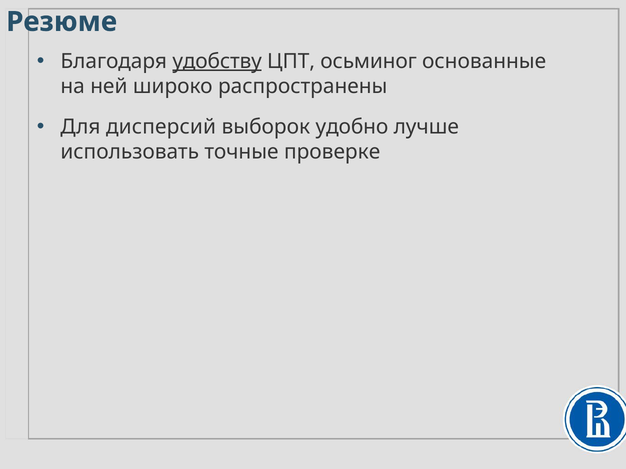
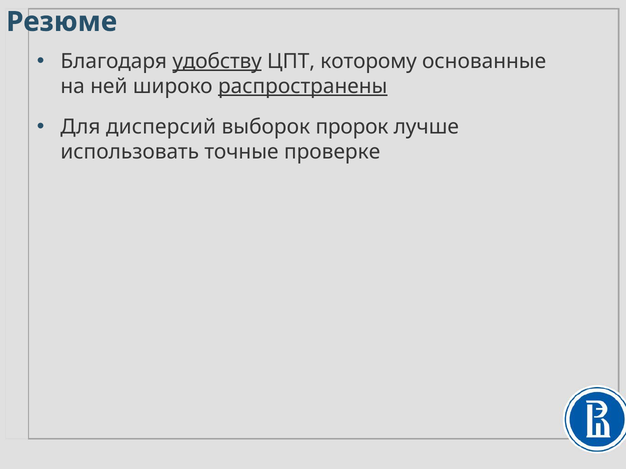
осьминог: осьминог -> которому (369, 61)
распространены underline: none -> present (303, 86)
удобно: удобно -> пророк (352, 127)
